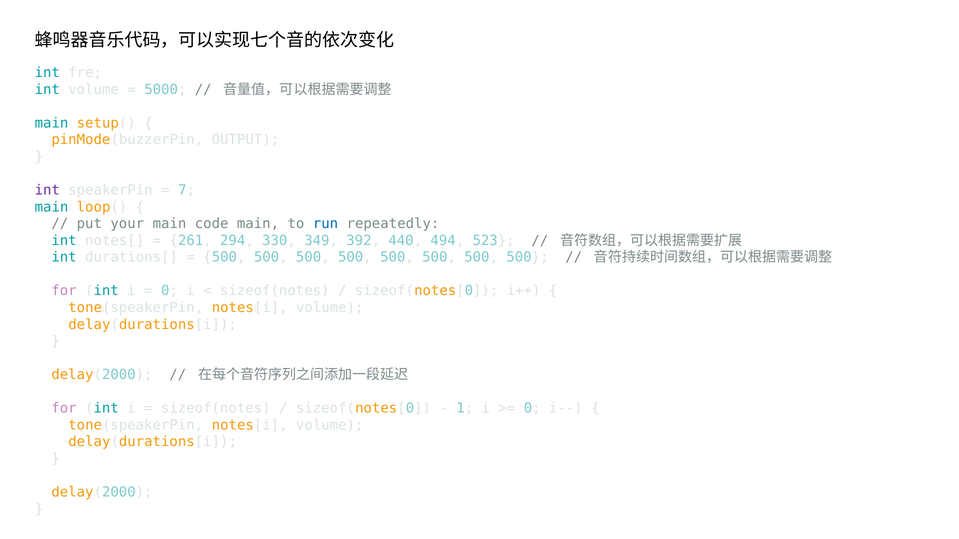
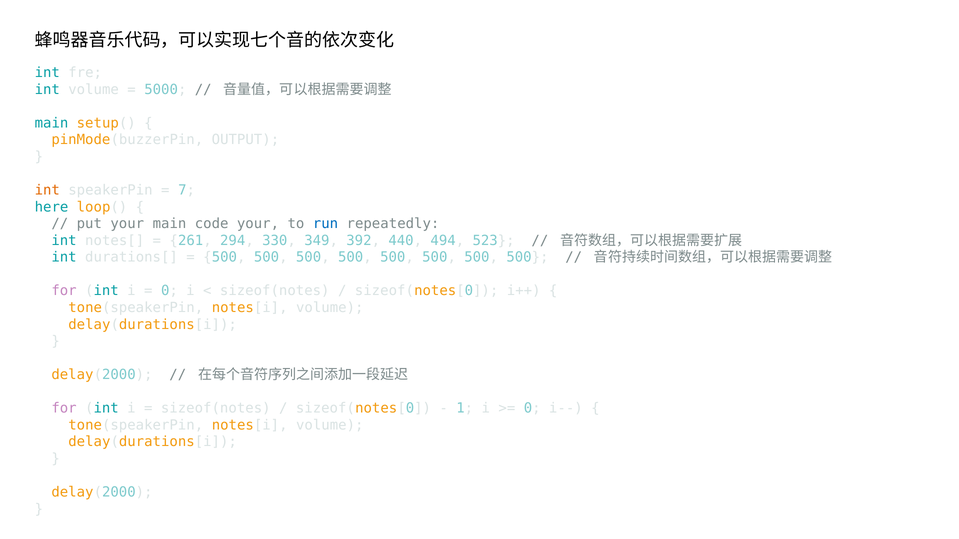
int colour: purple -> orange (47, 190)
main: main -> here (52, 207)
code main: main -> your (258, 224)
